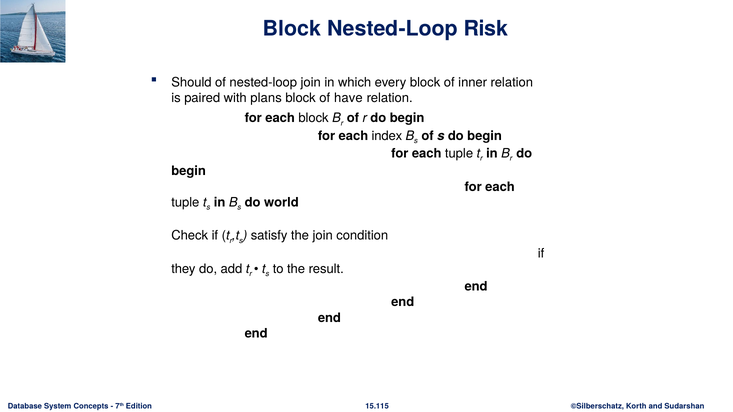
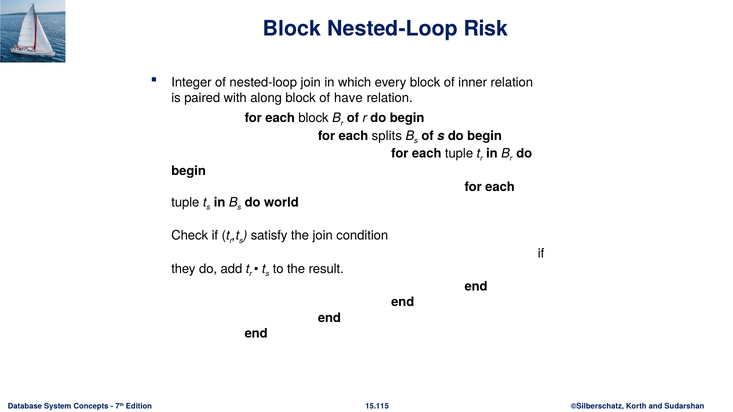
Should: Should -> Integer (191, 82)
plans: plans -> along (266, 98)
index: index -> splits (387, 136)
